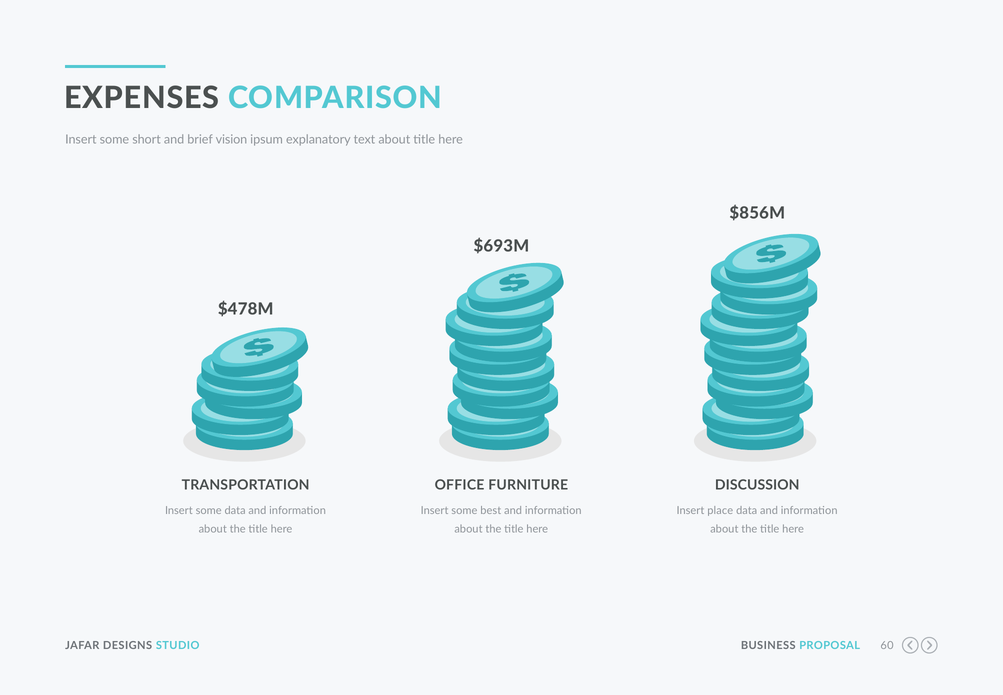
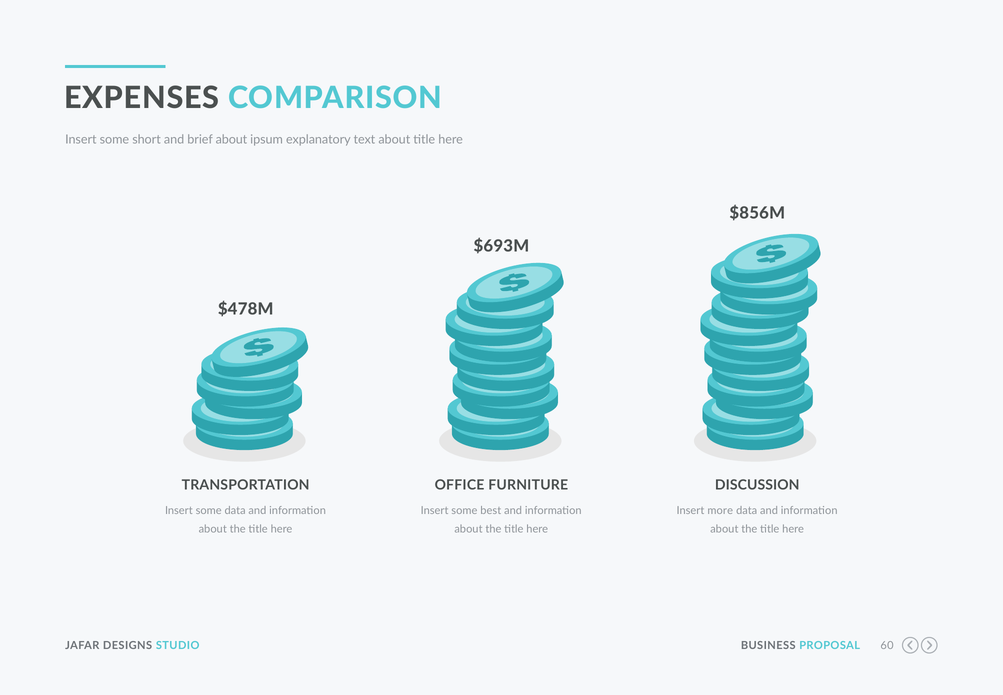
brief vision: vision -> about (231, 140)
place: place -> more (720, 510)
